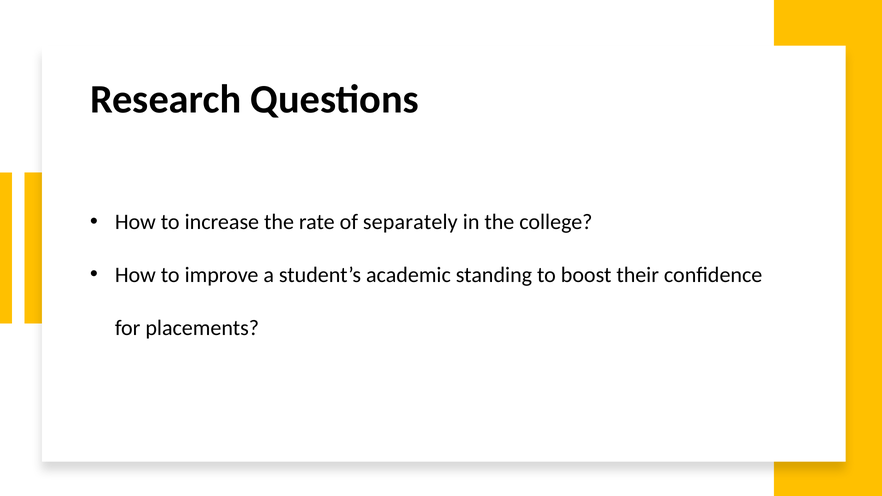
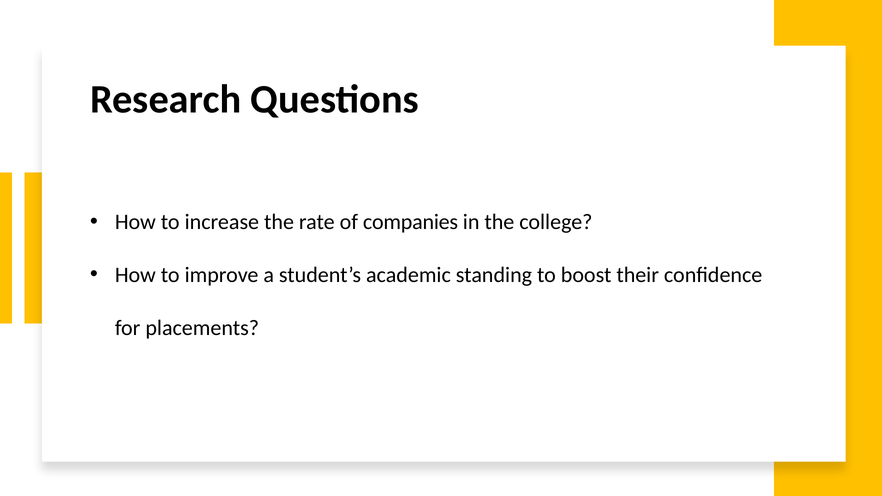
separately: separately -> companies (411, 222)
